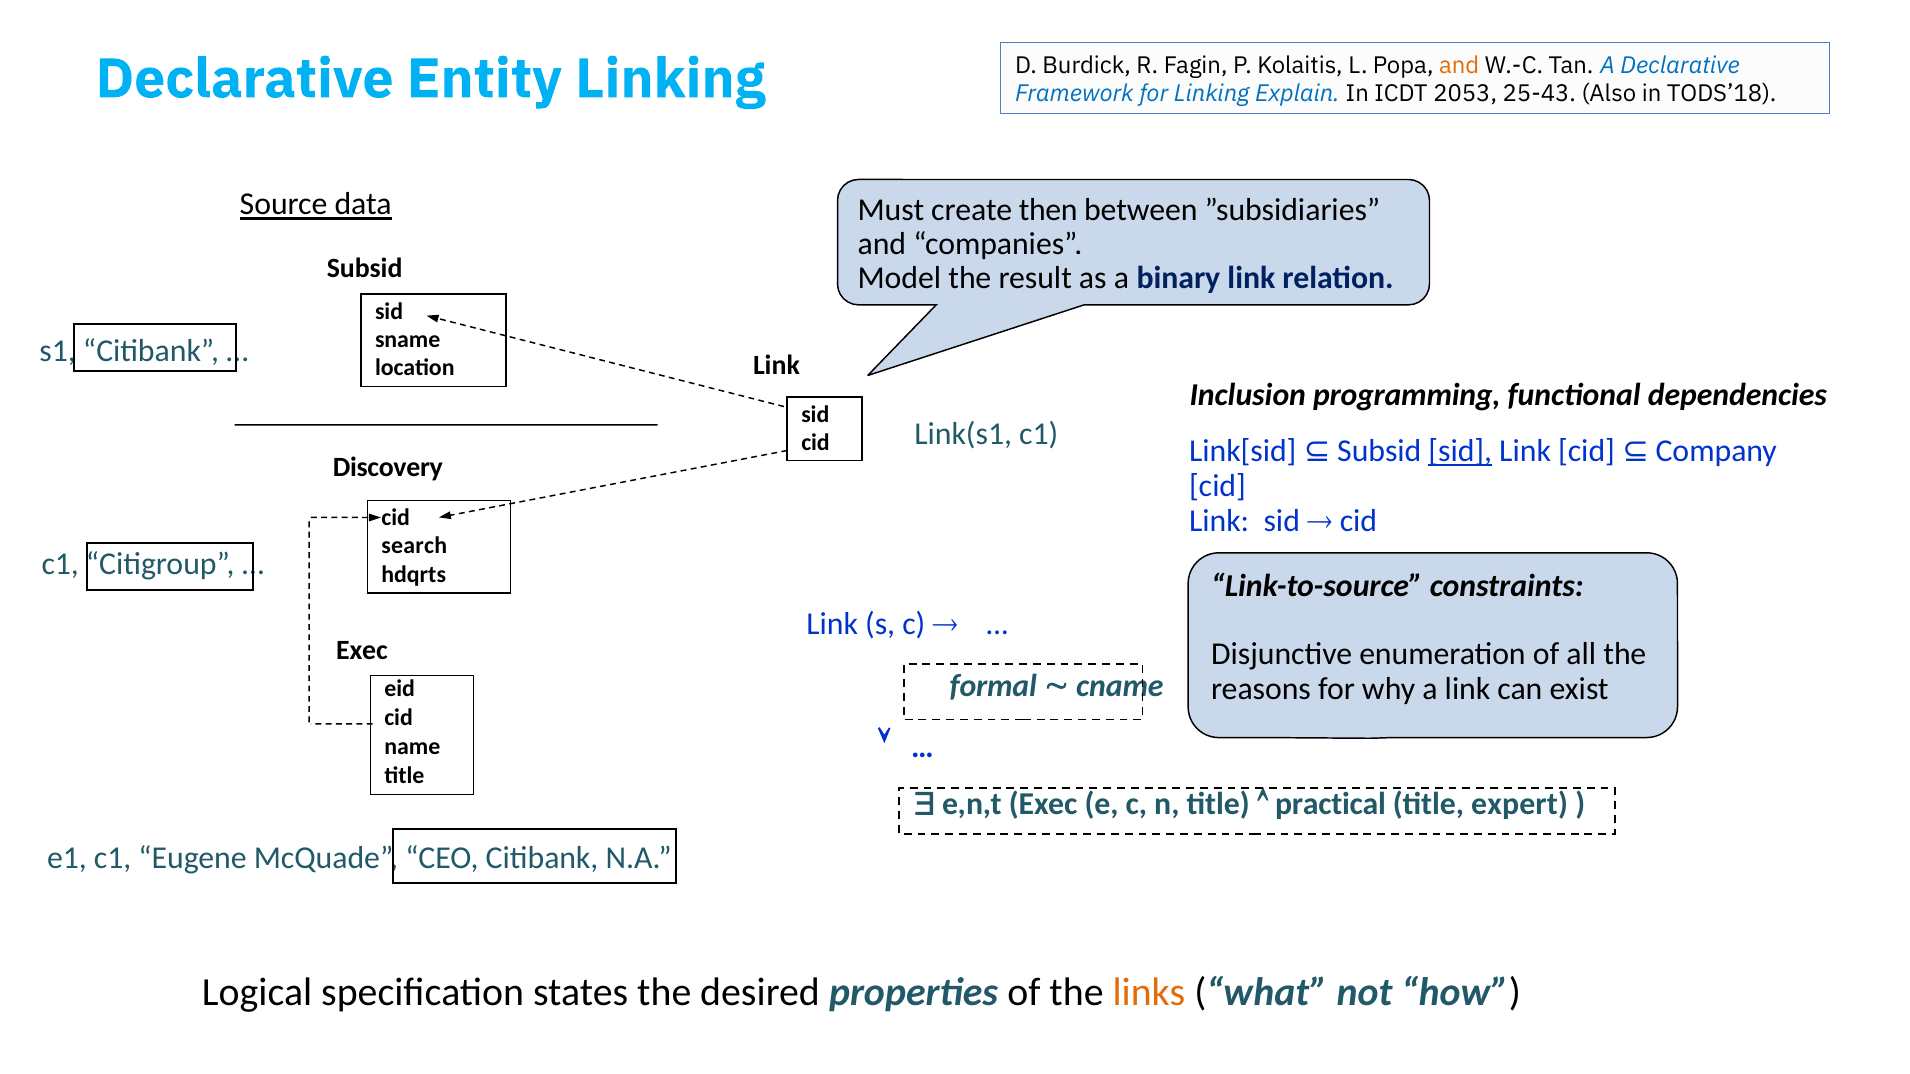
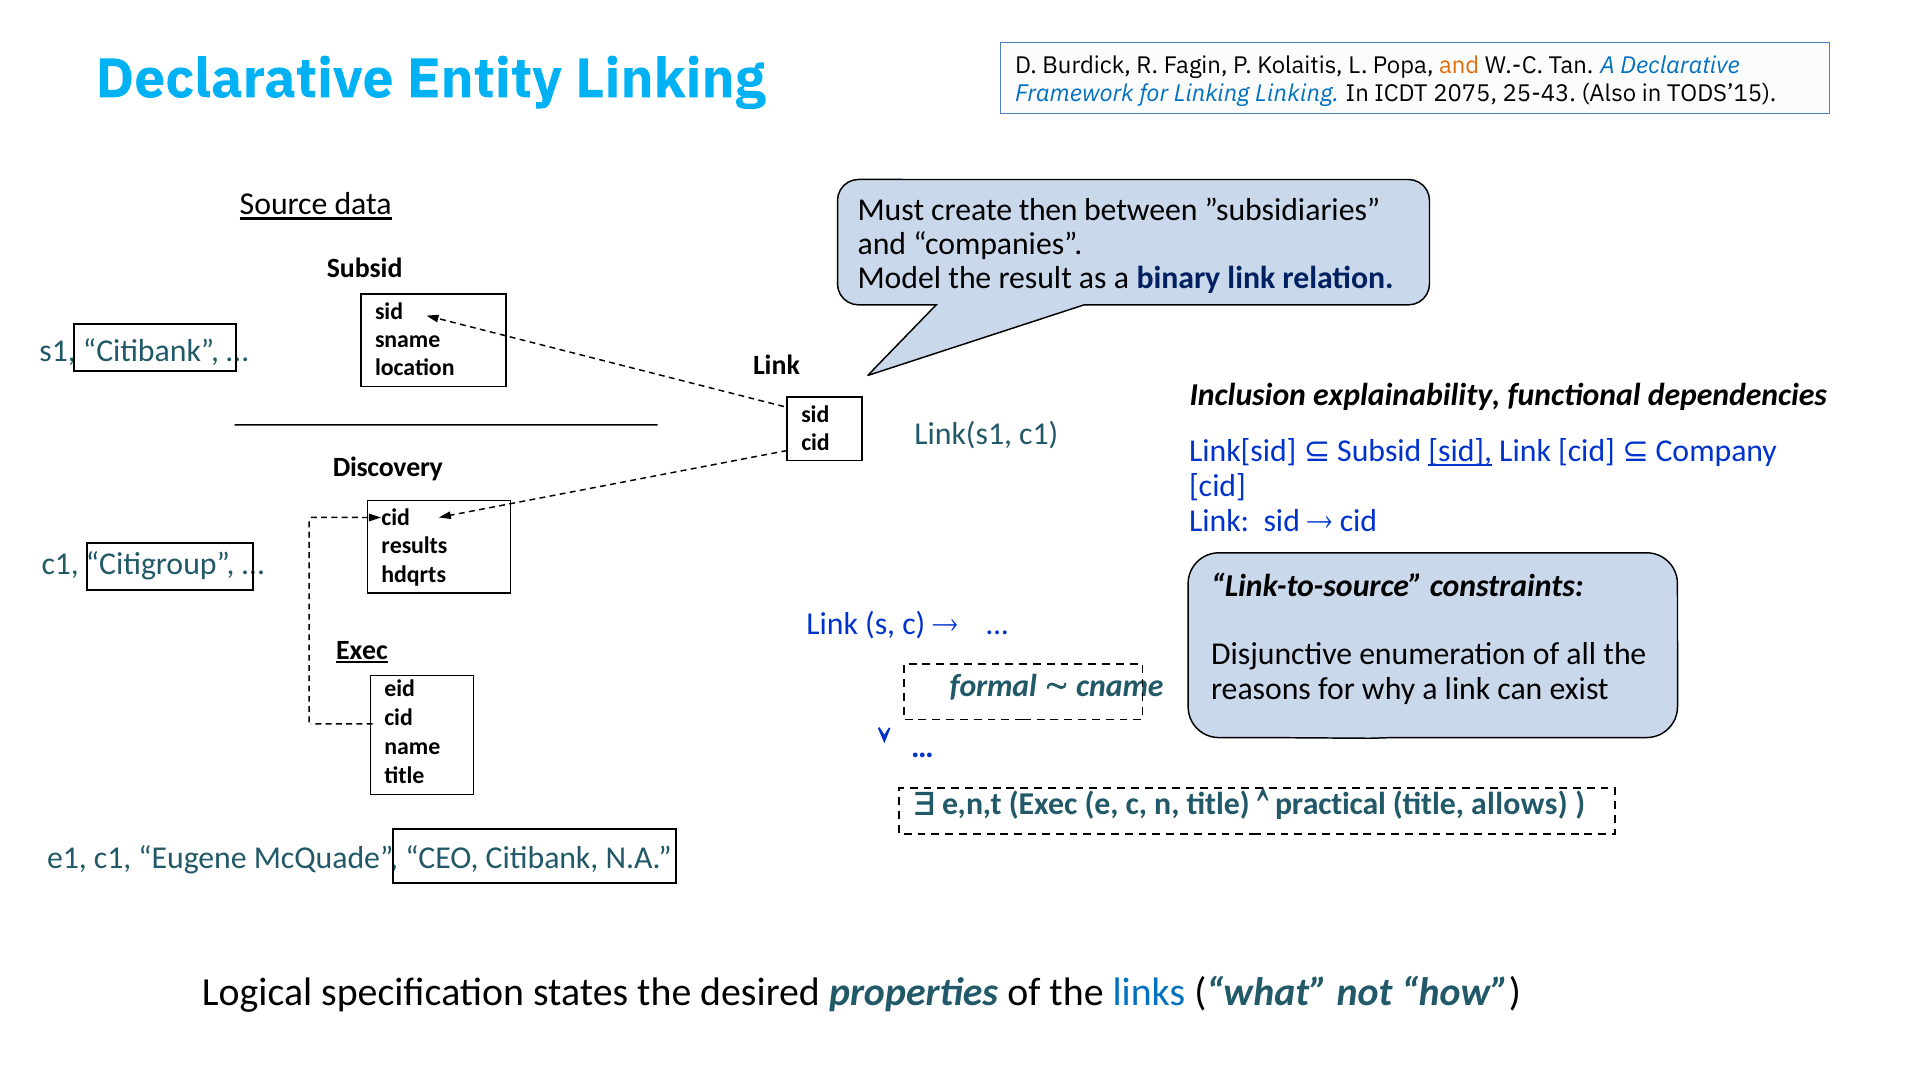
Linking Explain: Explain -> Linking (1297, 94)
2053: 2053 -> 2075 (1465, 94)
TODS’18: TODS’18 -> TODS’15 (1722, 94)
programming: programming -> explainability (1407, 396)
search: search -> results (414, 546)
Exec underline: none -> present (362, 650)
expert: expert -> allows (1519, 804)
links colour: orange -> blue (1149, 993)
